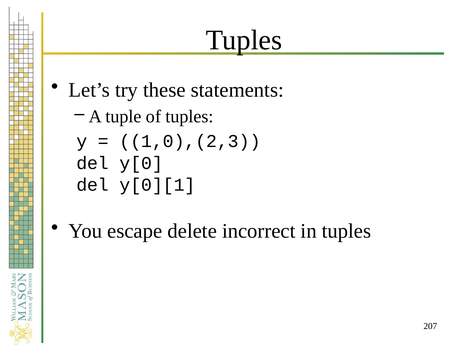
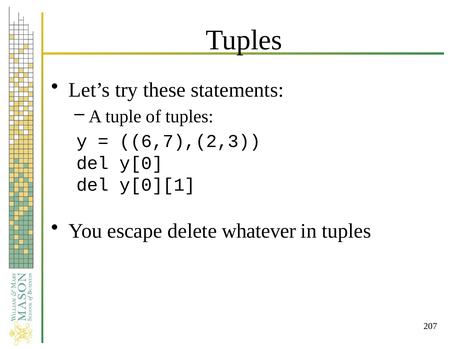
1,0),(2,3: 1,0),(2,3 -> 6,7),(2,3 (190, 141)
incorrect: incorrect -> whatever (259, 231)
